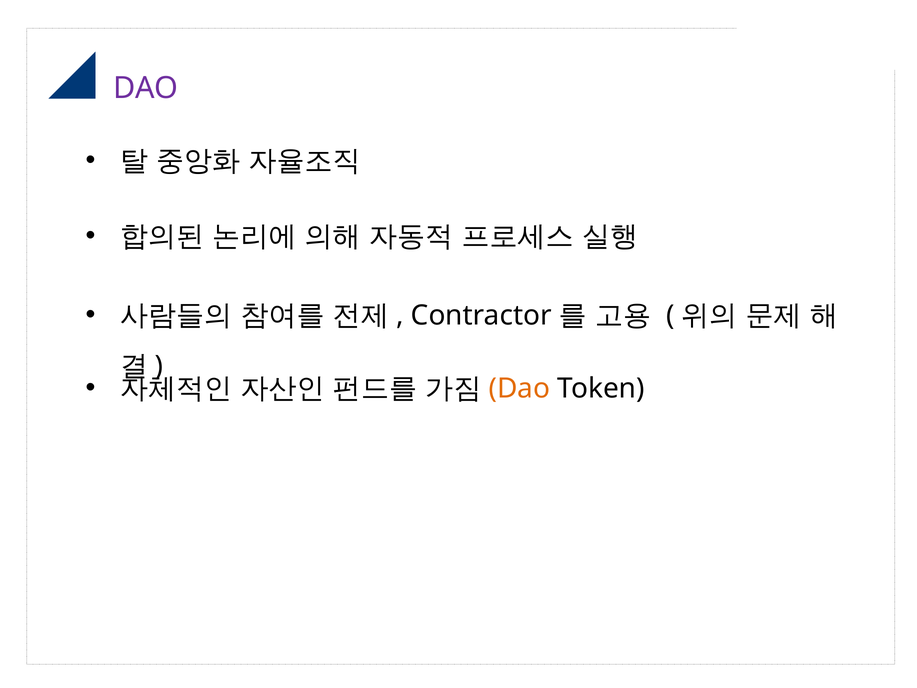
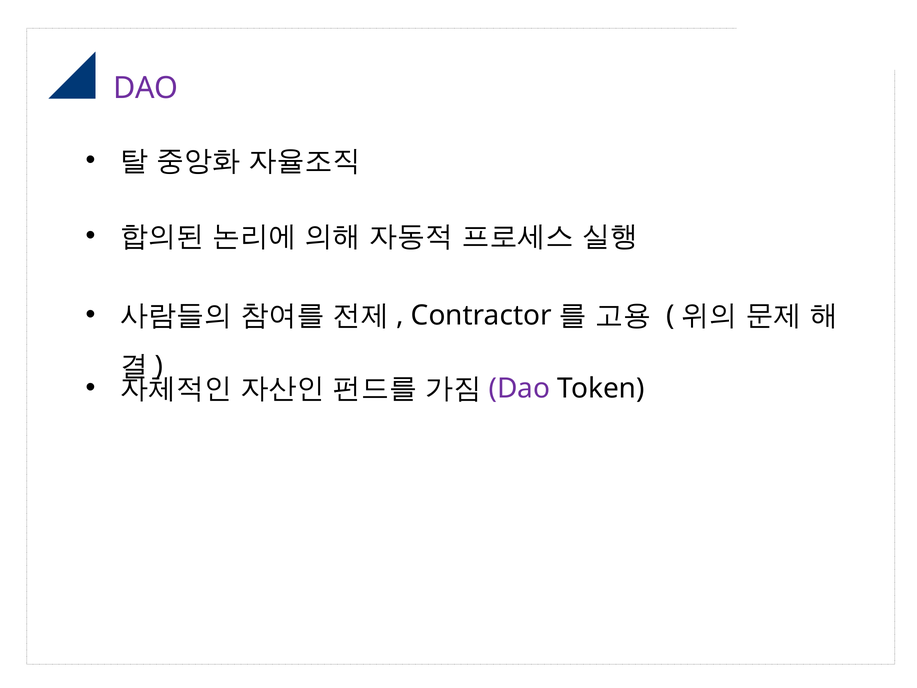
Dao colour: orange -> purple (519, 388)
